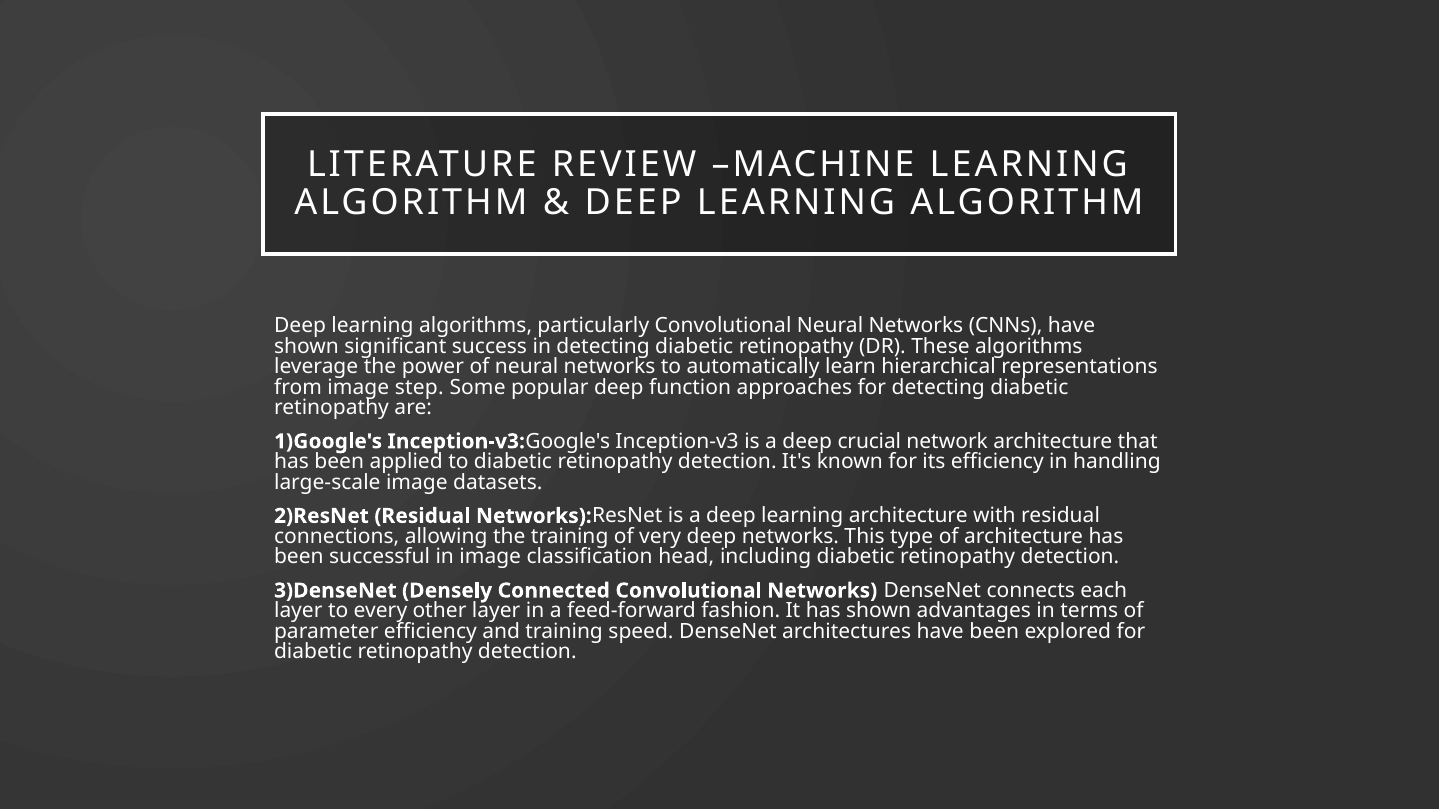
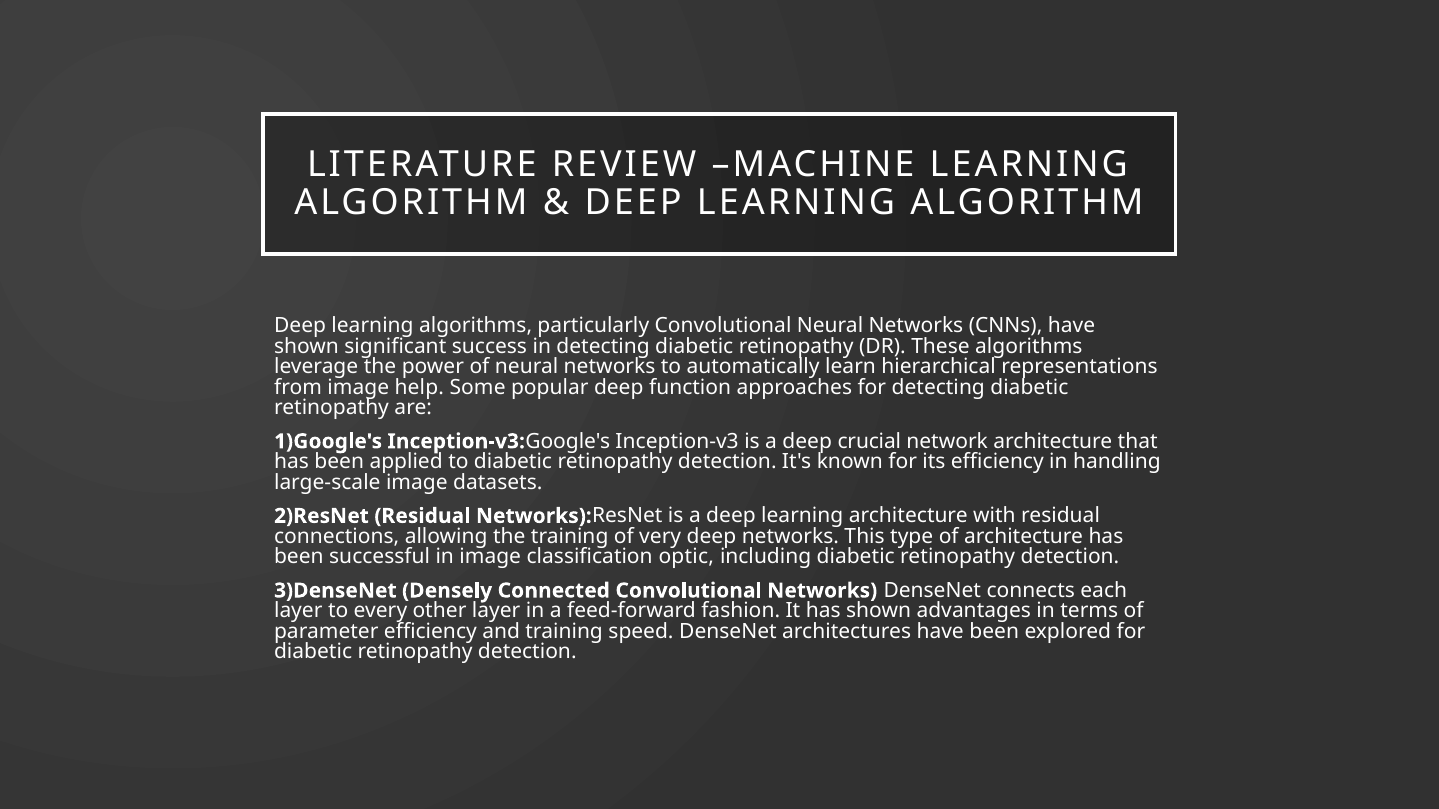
step: step -> help (419, 387)
head: head -> optic (686, 557)
